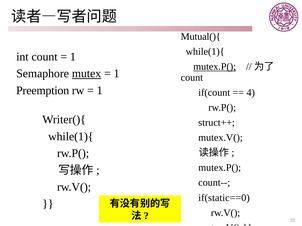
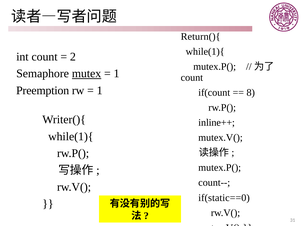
Mutual(){: Mutual(){ -> Return(){ (201, 37)
1: 1 -> 2 (73, 57)
mutex.P( underline: present -> none (215, 67)
4: 4 -> 8 (251, 93)
struct++: struct++ -> inline++ (217, 123)
